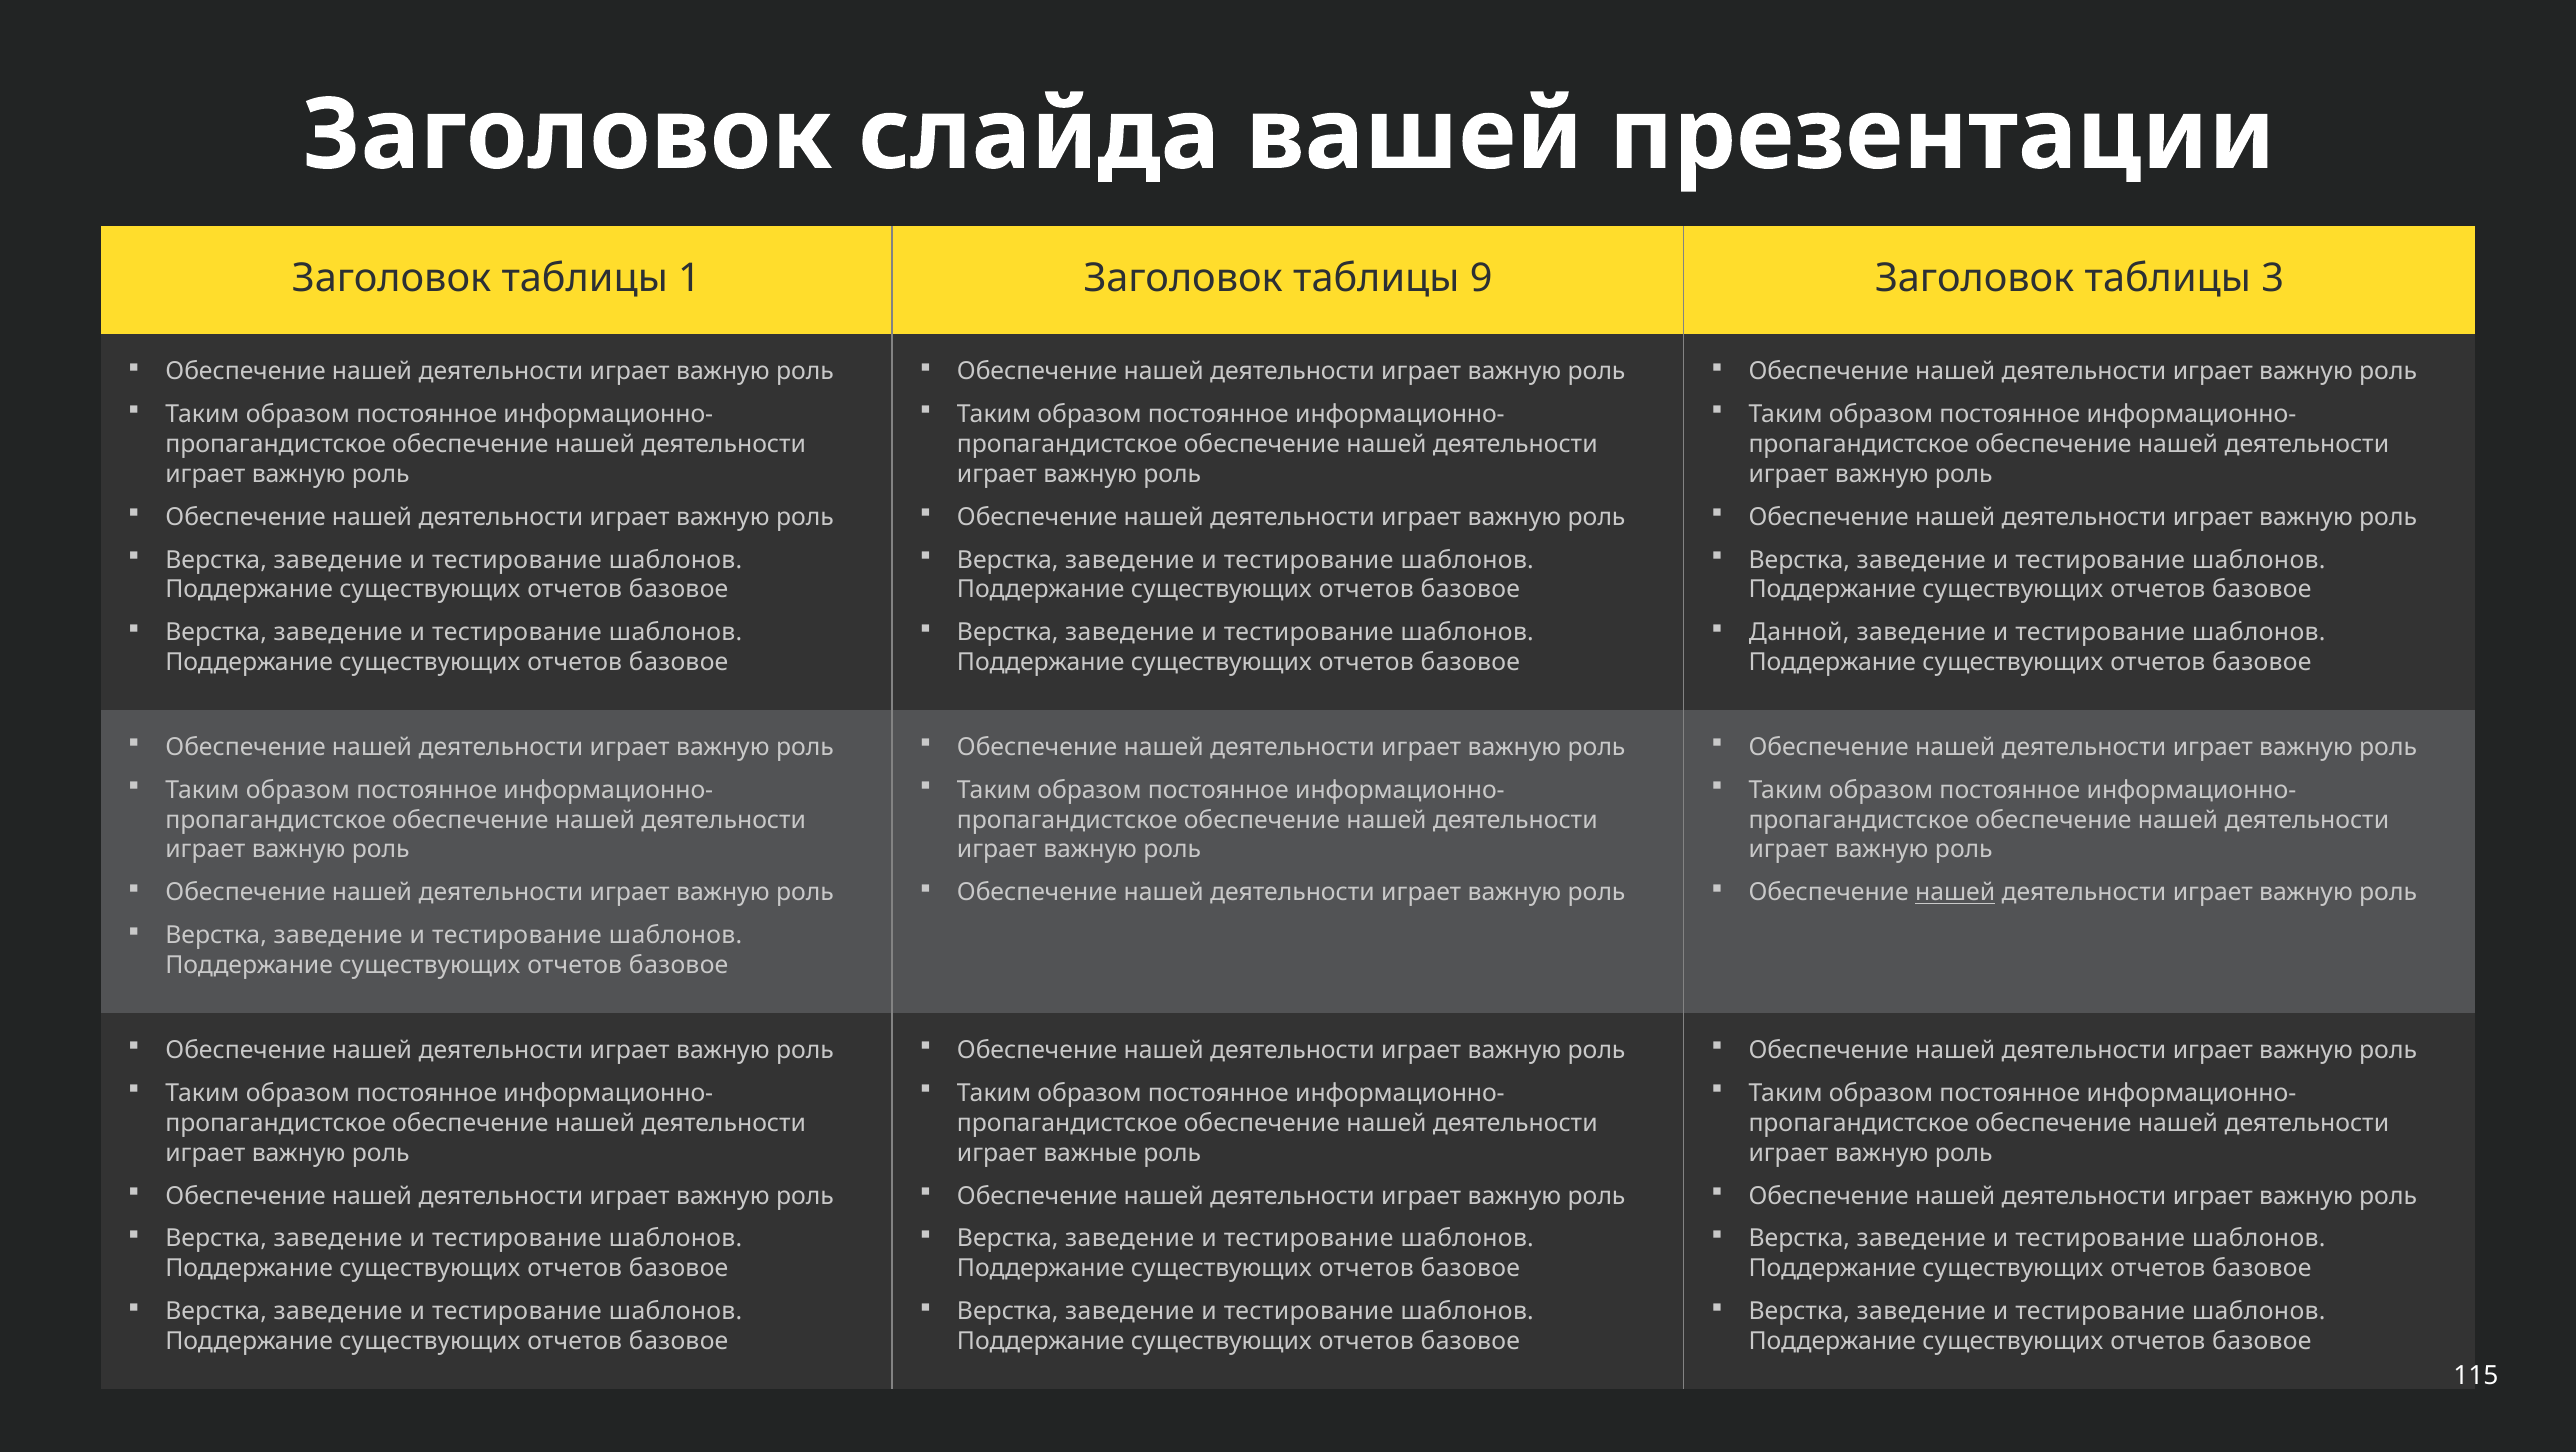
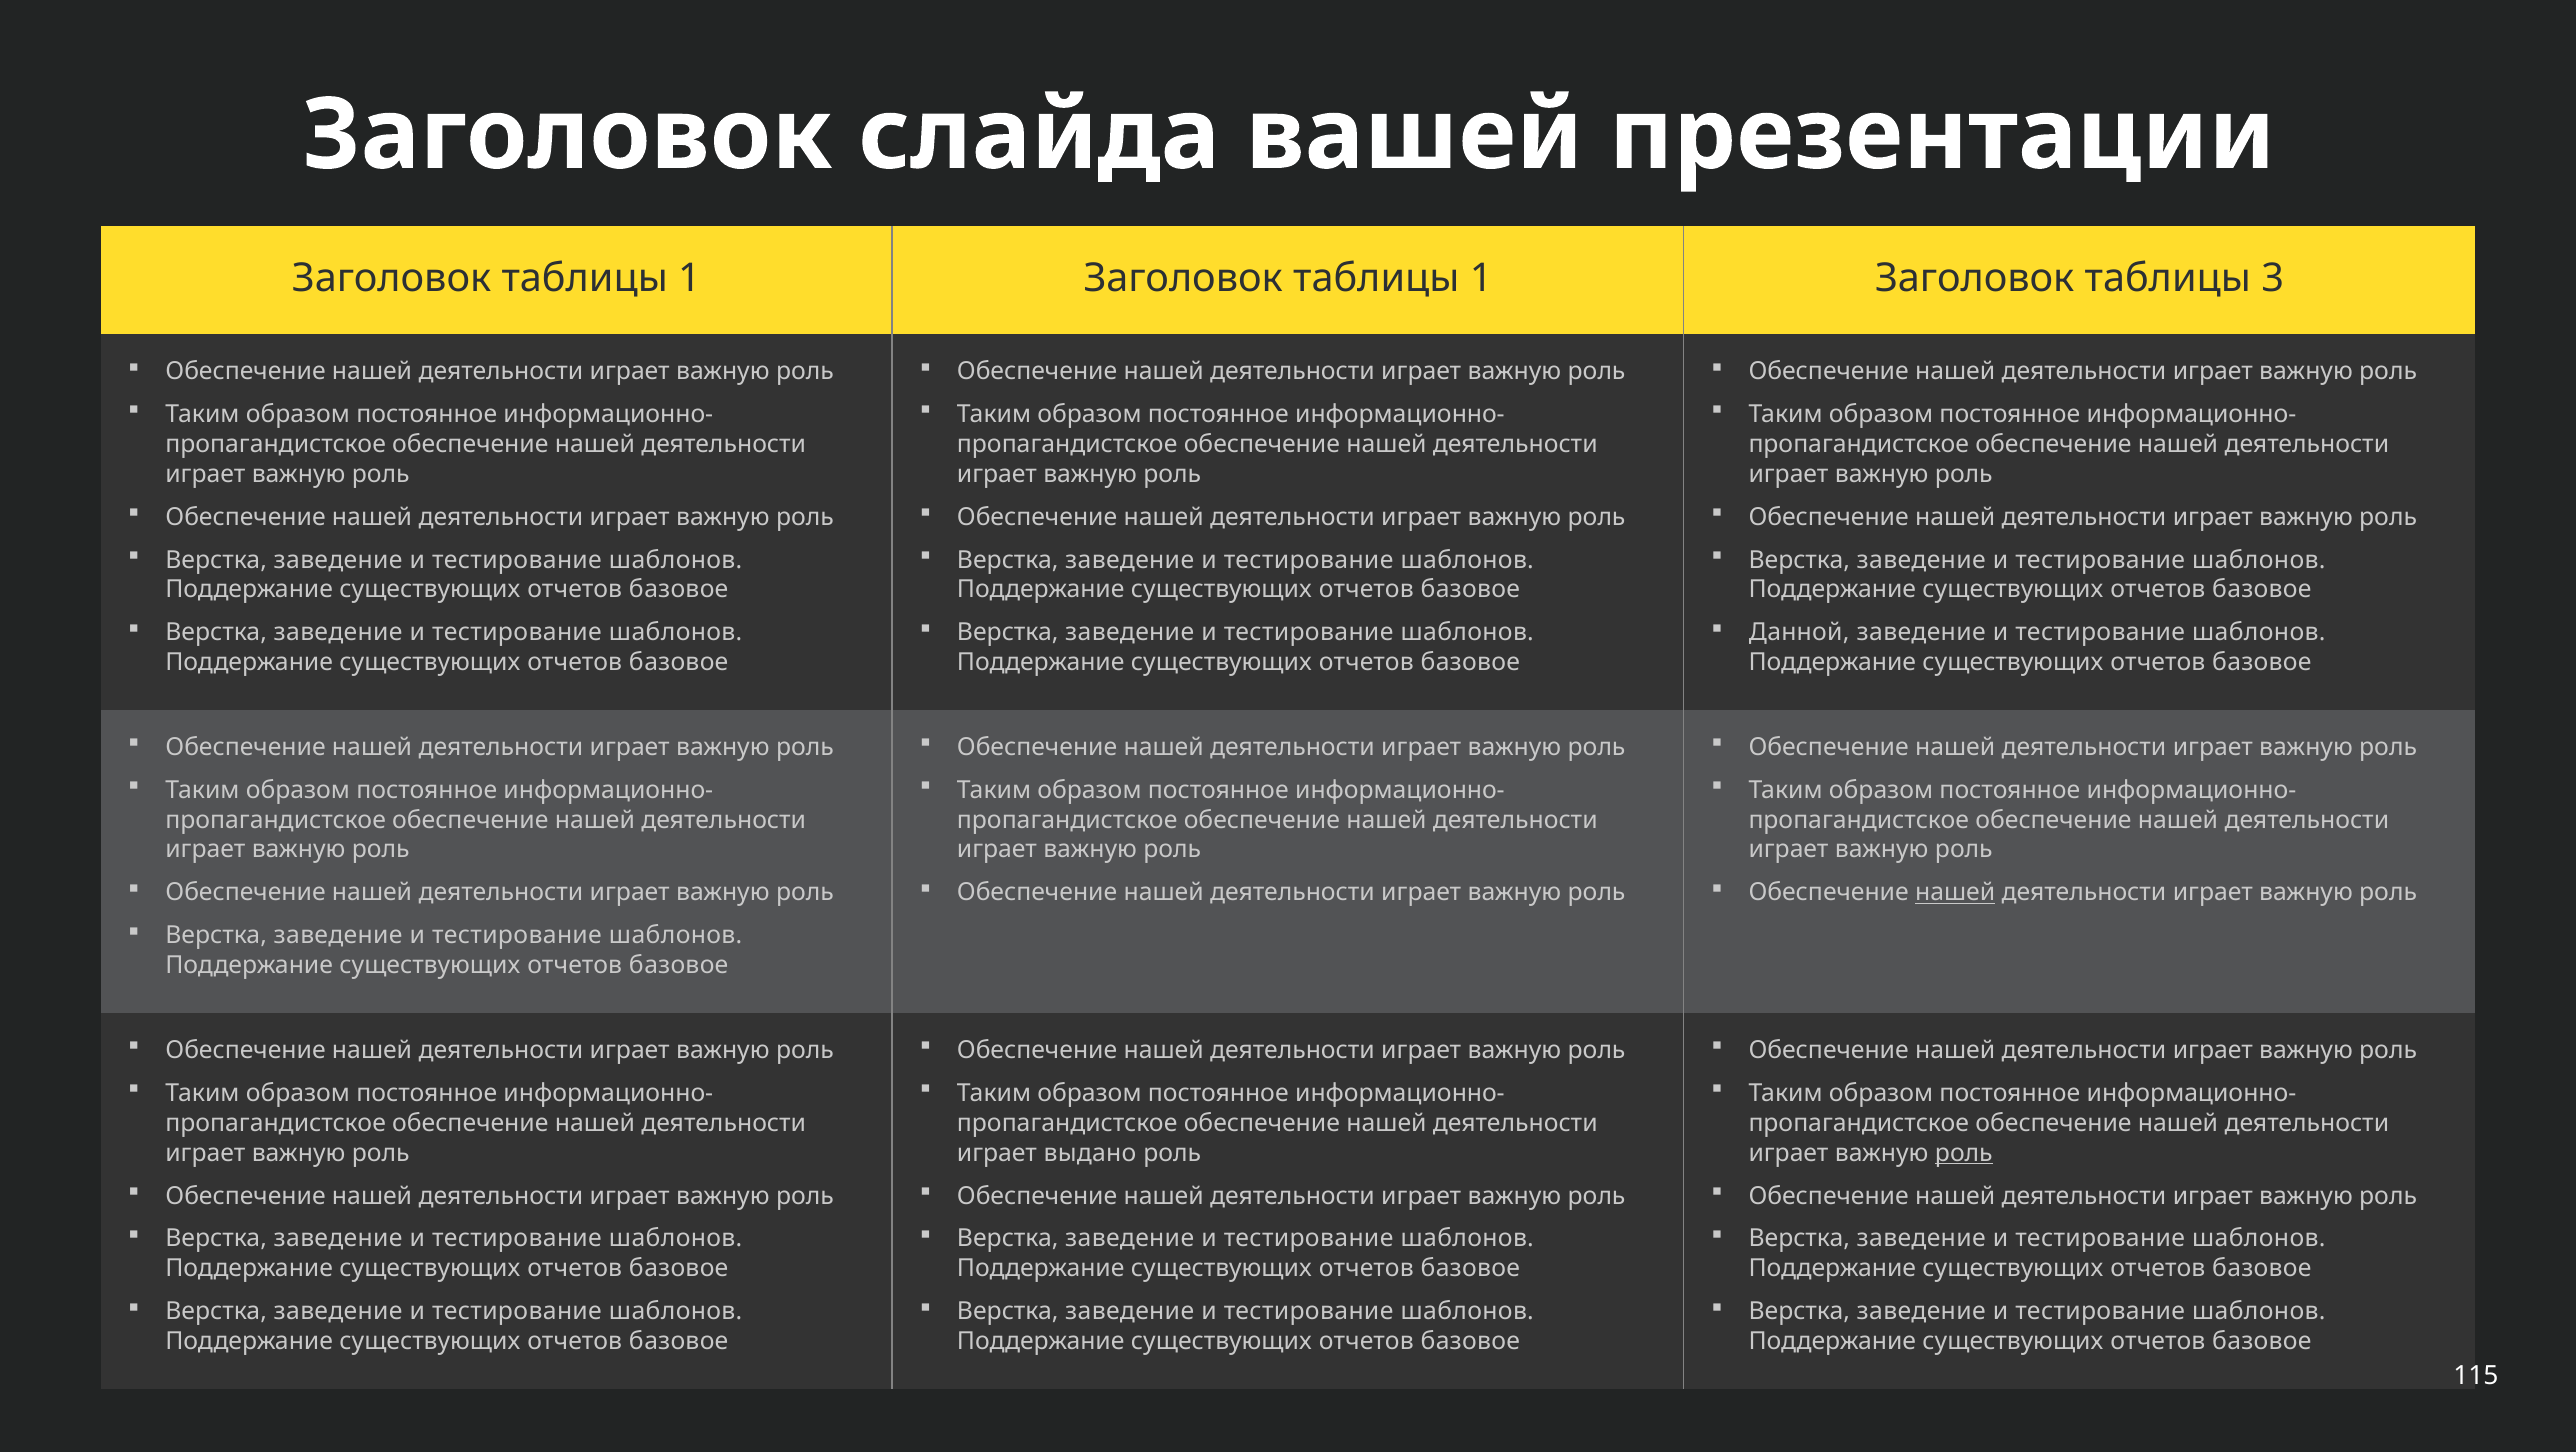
1 Заголовок таблицы 9: 9 -> 1 (1481, 278)
важные: важные -> выдано (1090, 1153)
роль underline: none -> present (1964, 1153)
